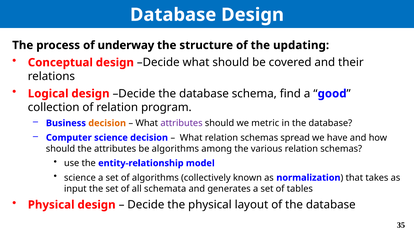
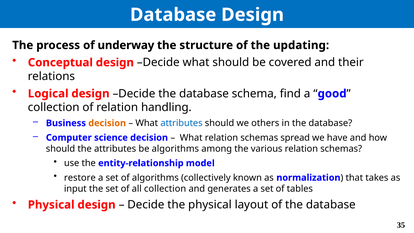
program: program -> handling (166, 107)
attributes colour: purple -> blue (182, 123)
metric: metric -> others (265, 123)
science: science -> restore (80, 178)
all schemata: schemata -> collection (165, 189)
